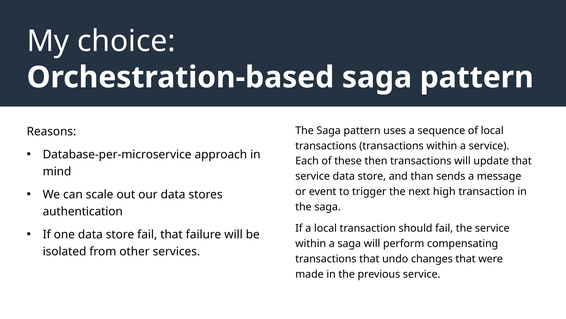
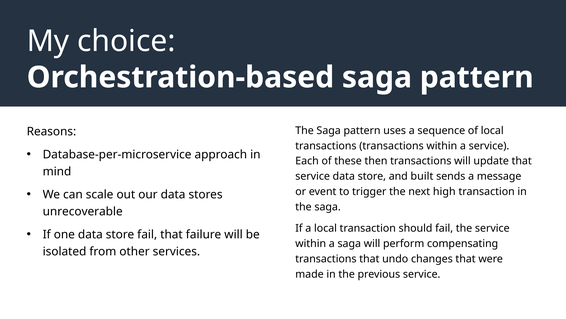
than: than -> built (422, 176)
authentication: authentication -> unrecoverable (83, 211)
